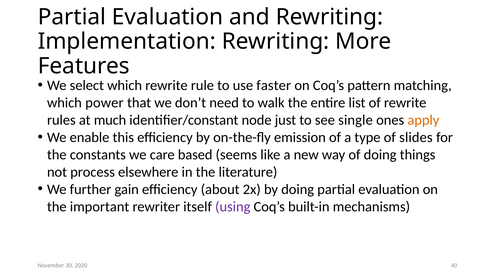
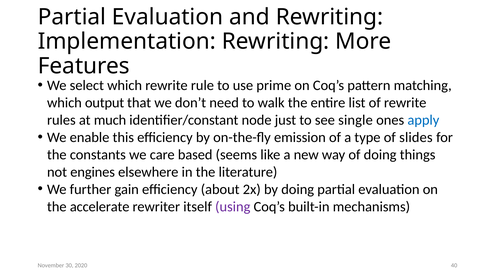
faster: faster -> prime (274, 86)
power: power -> output (105, 103)
apply colour: orange -> blue (423, 120)
process: process -> engines (93, 172)
important: important -> accelerate (100, 207)
